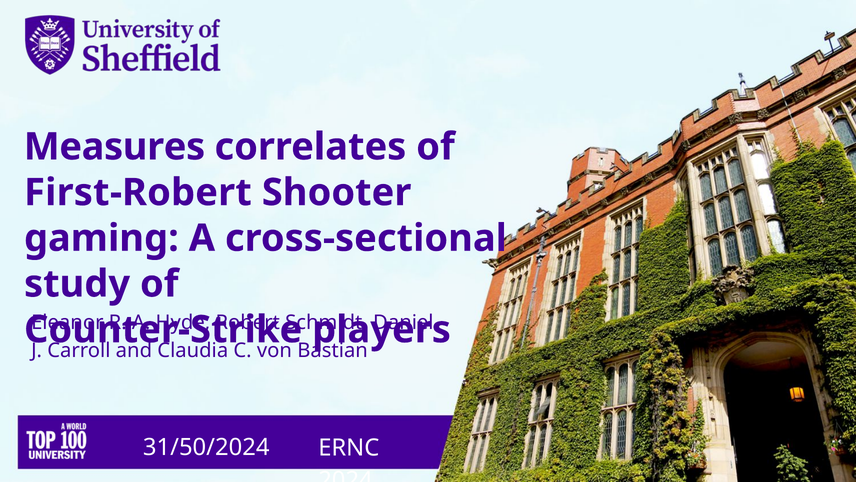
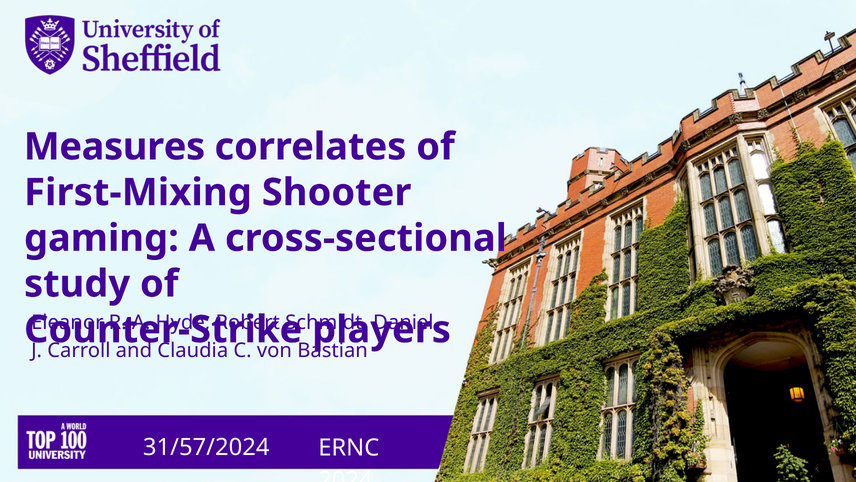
First-Robert: First-Robert -> First-Mixing (138, 192)
31/50/2024: 31/50/2024 -> 31/57/2024 (206, 447)
